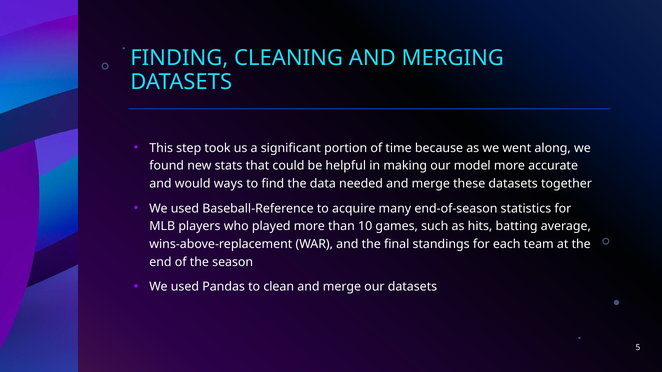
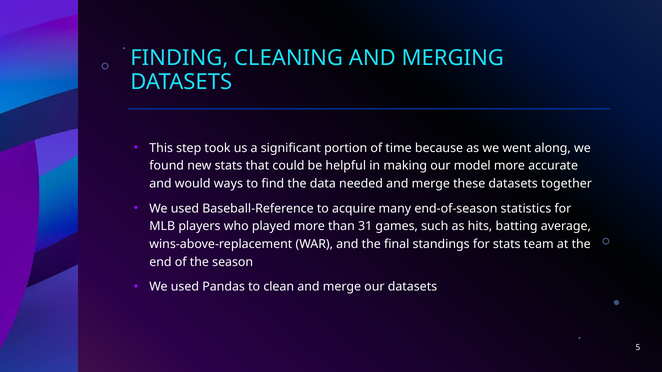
10: 10 -> 31 (365, 227)
for each: each -> stats (507, 244)
